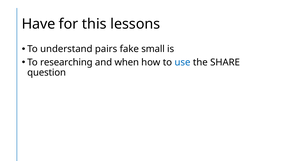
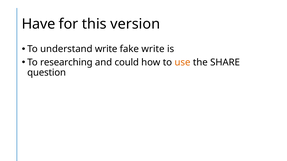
lessons: lessons -> version (135, 24)
understand pairs: pairs -> write (106, 49)
fake small: small -> write (153, 49)
when: when -> could (127, 62)
use colour: blue -> orange (182, 62)
